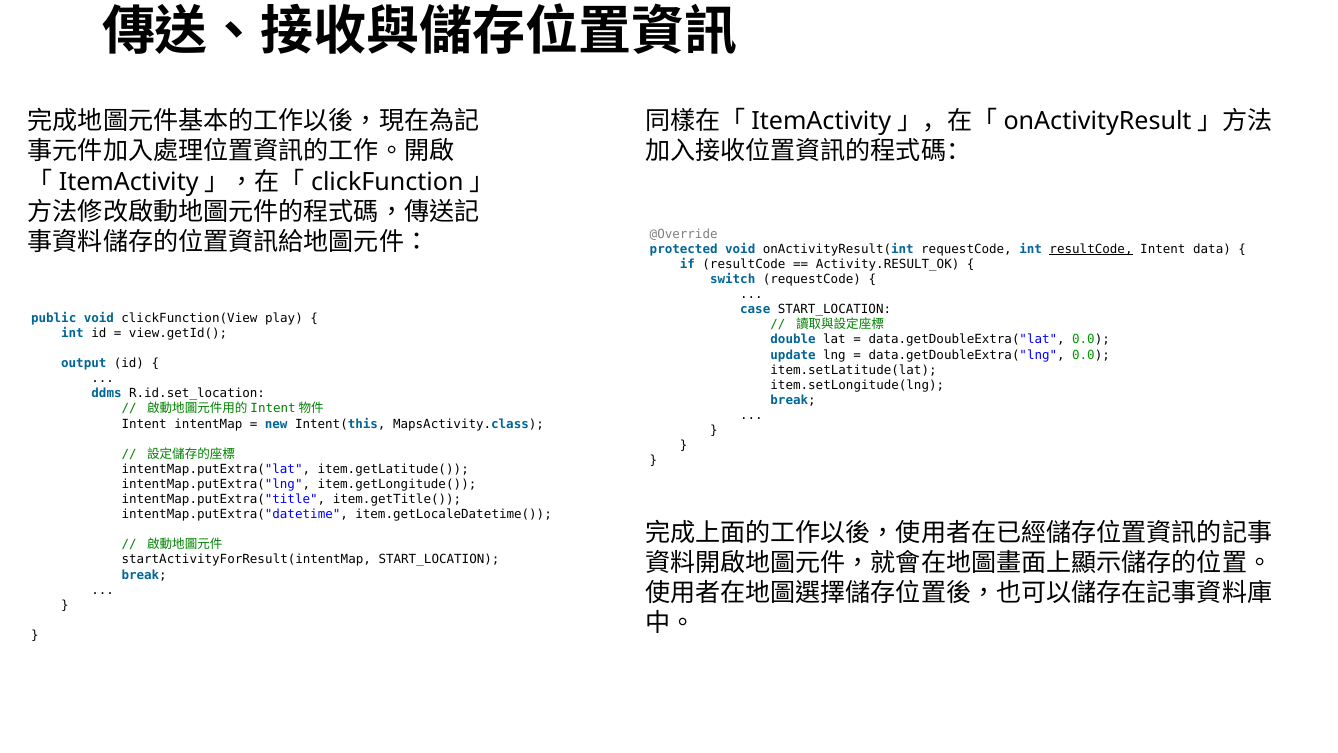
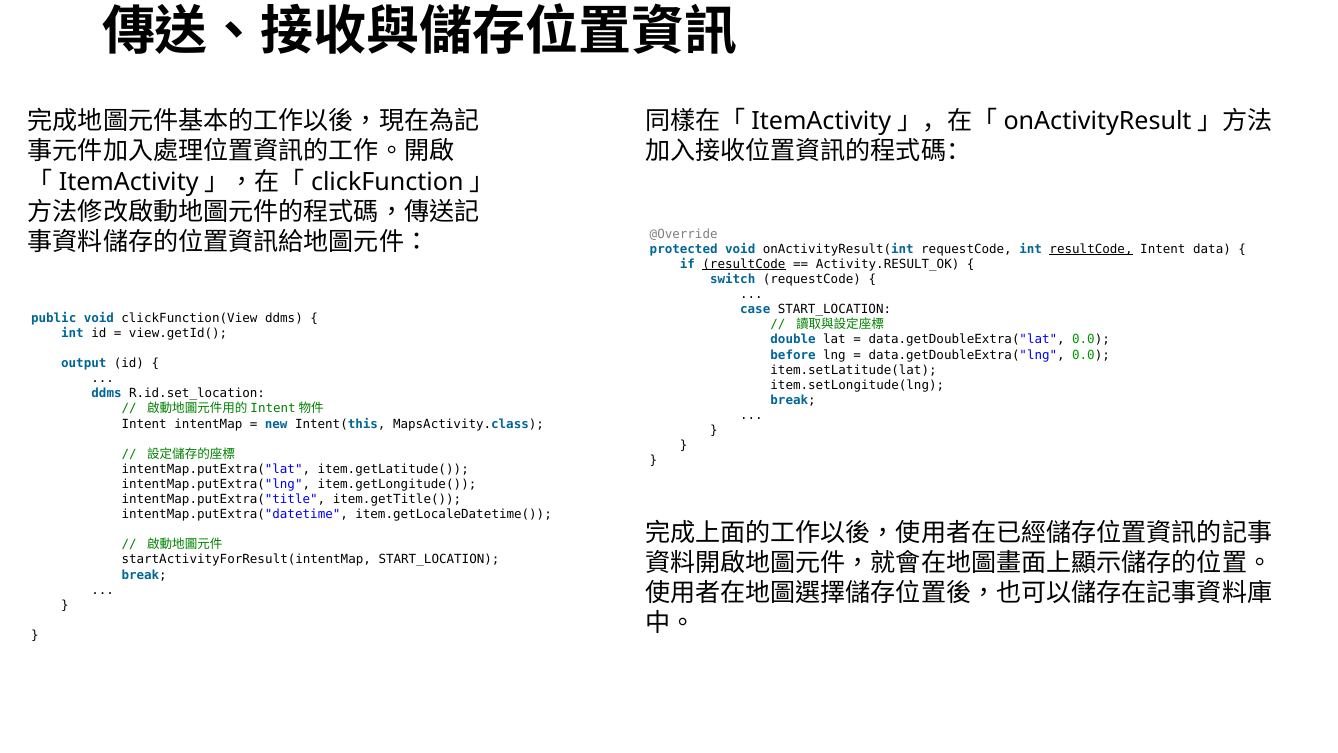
resultCode underline: none -> present (744, 264)
clickFunction(View play: play -> ddms (284, 318)
update: update -> before (793, 355)
